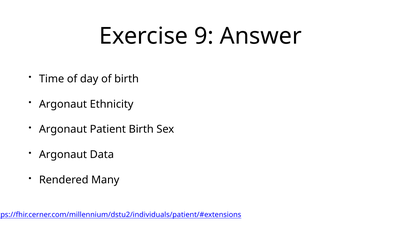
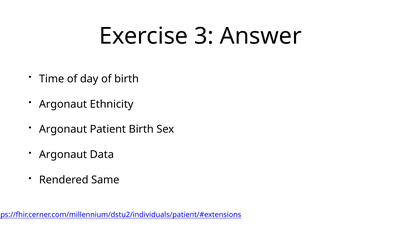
9: 9 -> 3 (204, 36)
Many: Many -> Same (105, 180)
